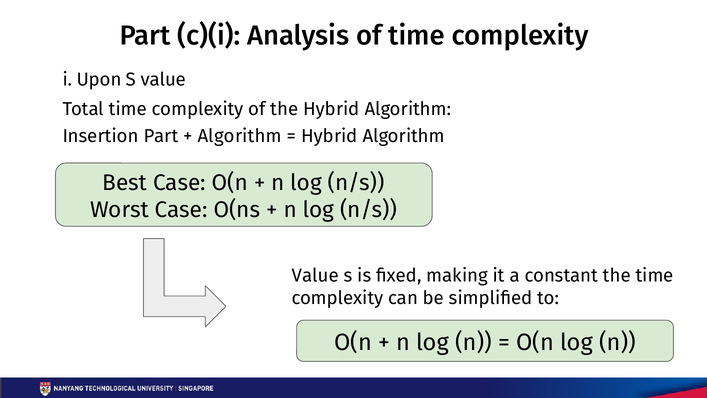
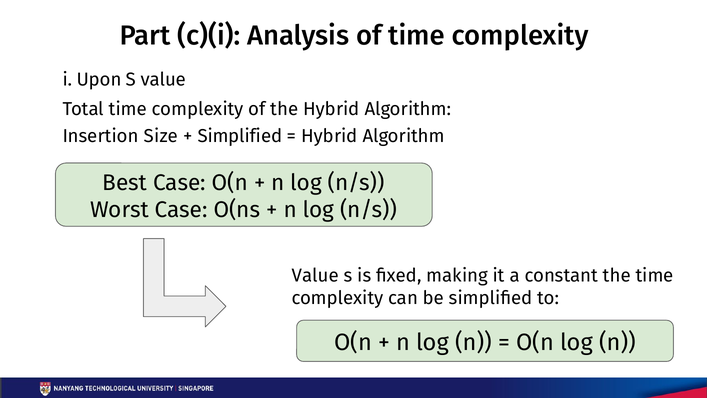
Insertion Part: Part -> Size (161, 136)
Algorithm: Algorithm -> Simplified (240, 136)
